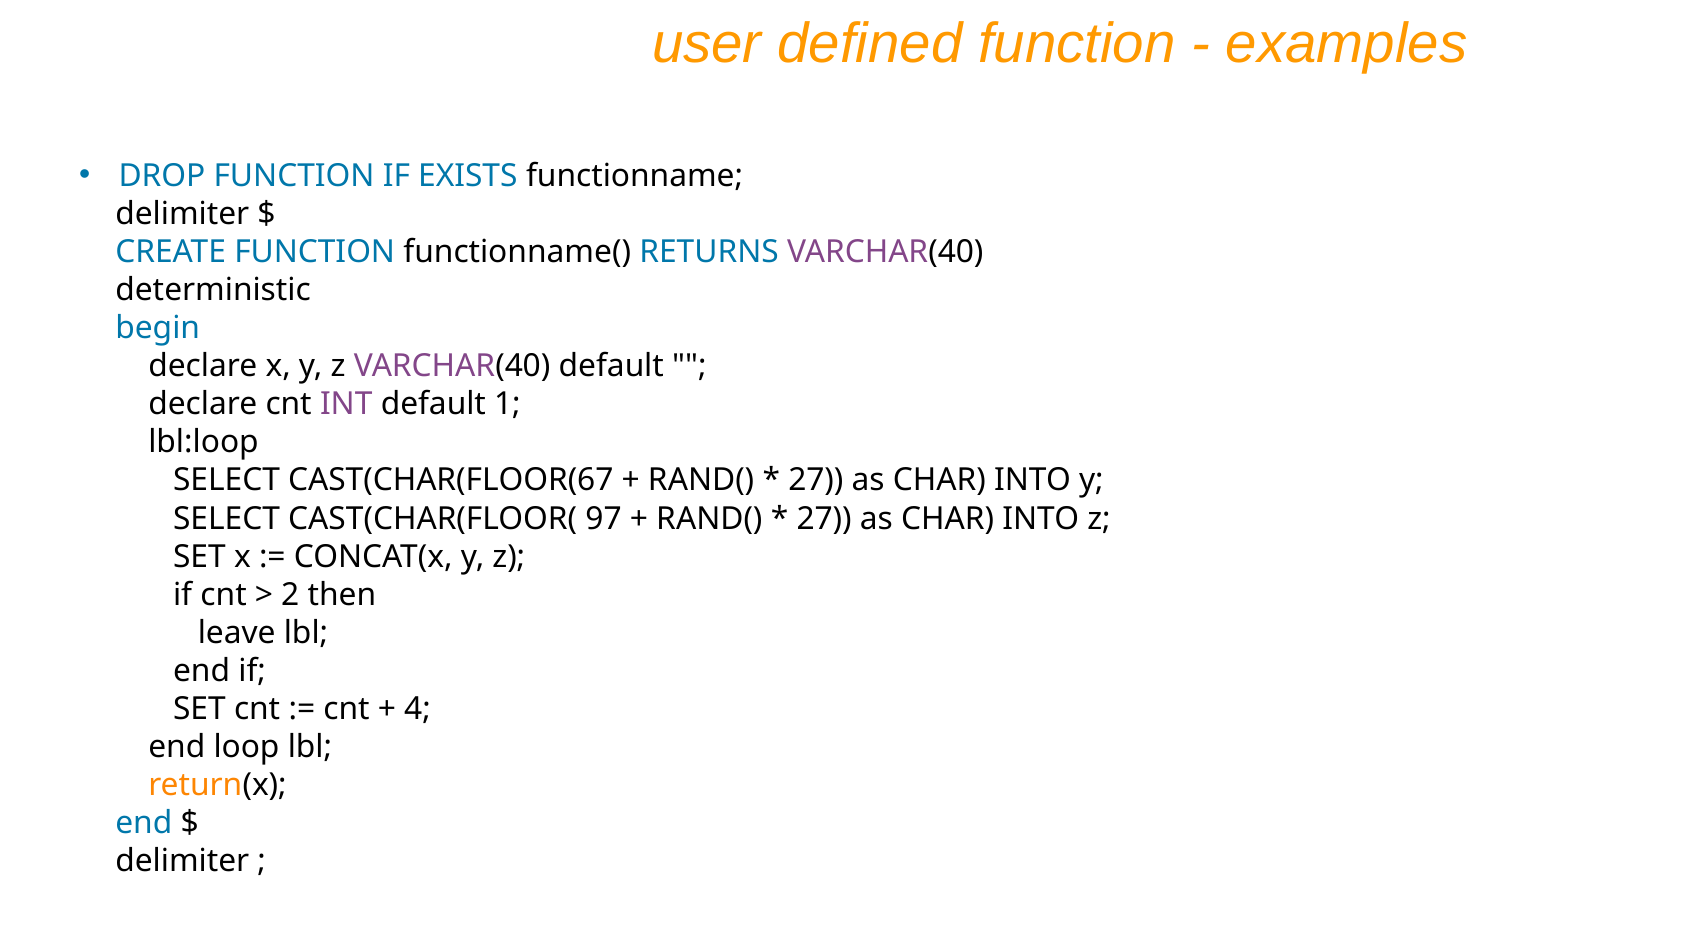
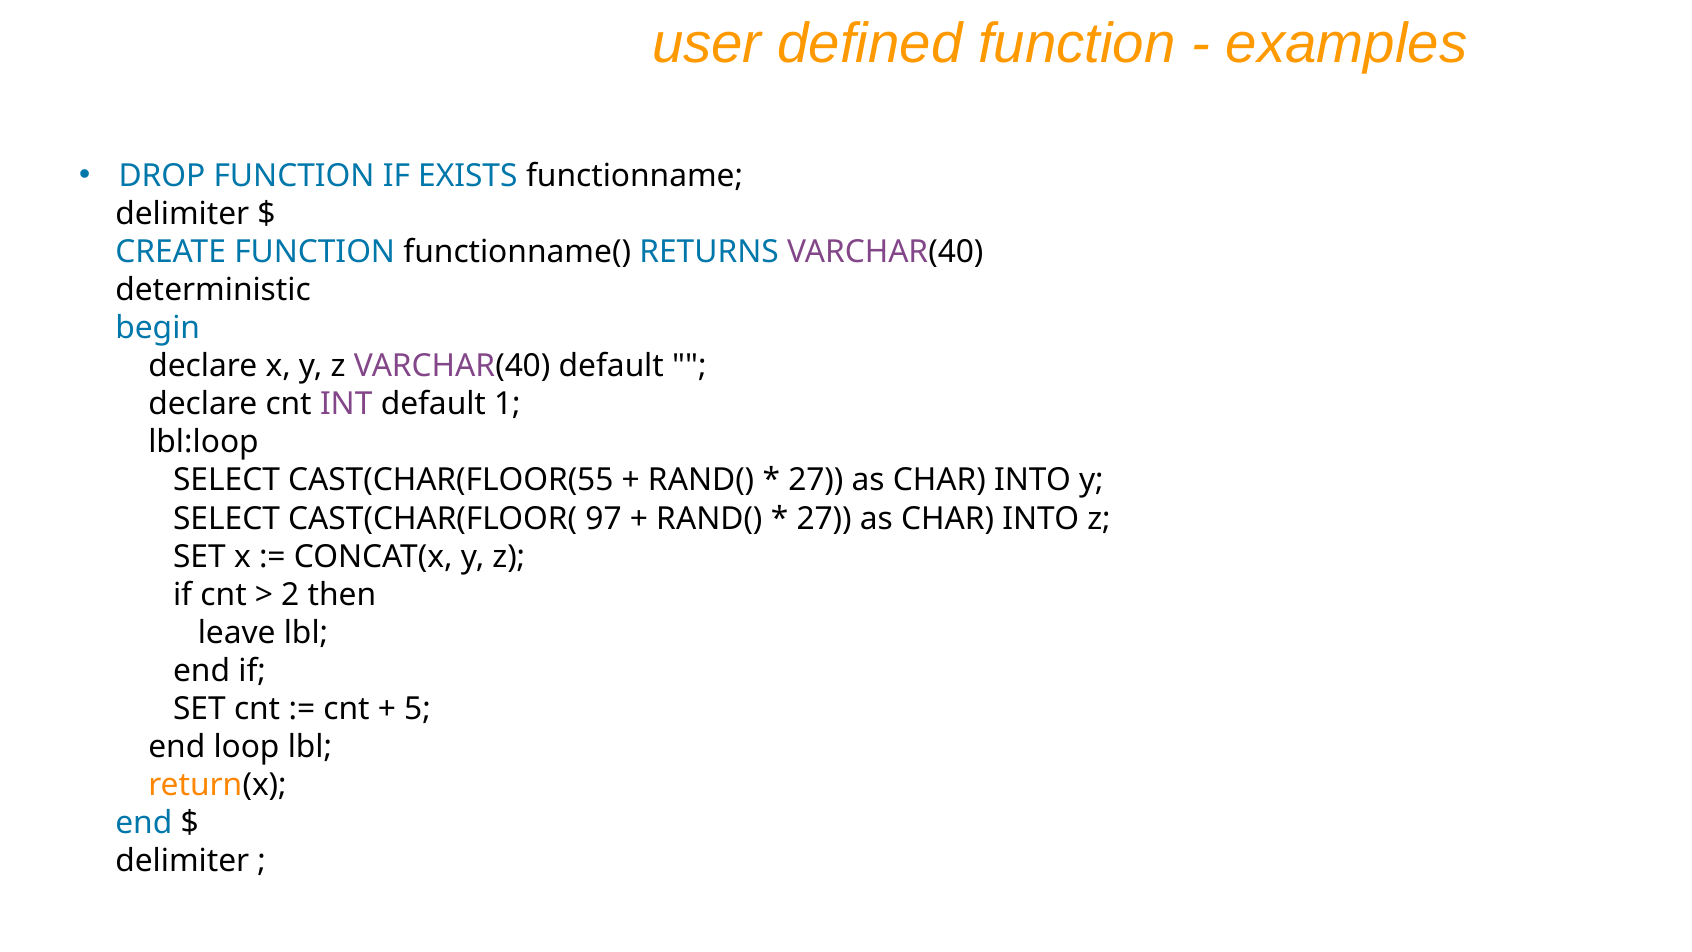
CAST(CHAR(FLOOR(67: CAST(CHAR(FLOOR(67 -> CAST(CHAR(FLOOR(55 (451, 480)
4: 4 -> 5 (418, 709)
